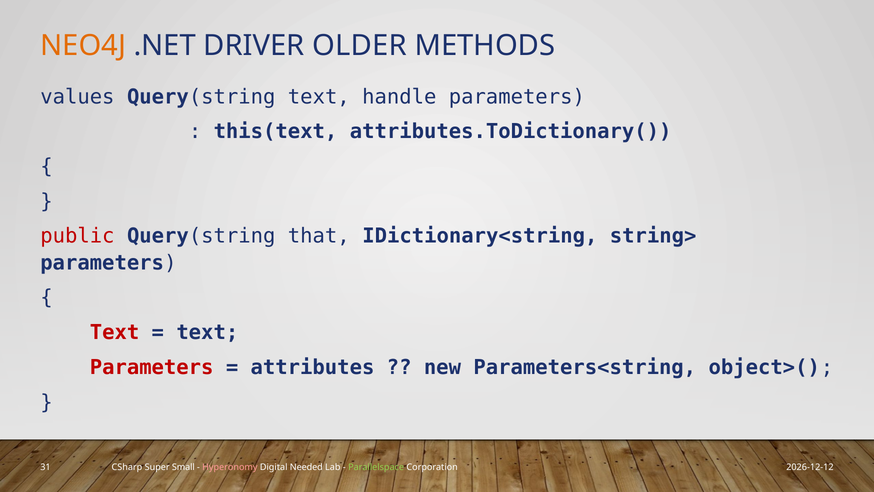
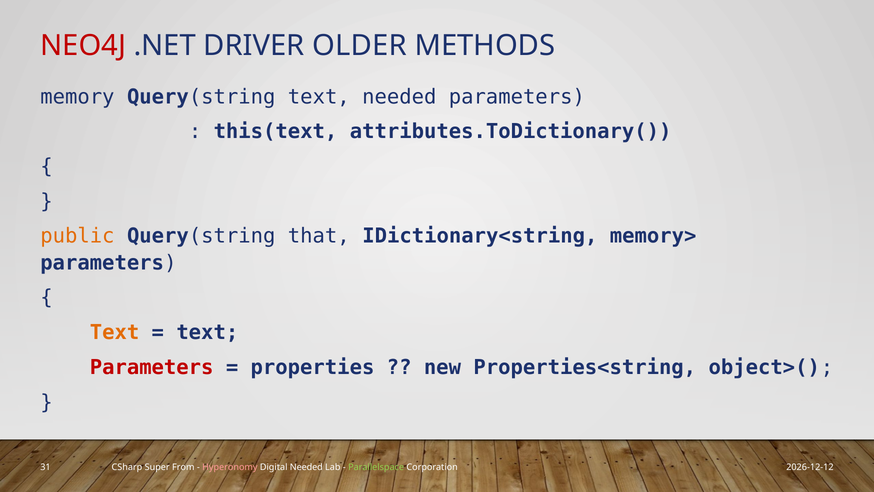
NEO4J colour: orange -> red (83, 46)
values: values -> memory (77, 97)
text handle: handle -> needed (399, 97)
public colour: red -> orange (77, 236)
string>: string> -> memory> (653, 236)
Text colour: red -> orange (115, 332)
attributes: attributes -> properties (312, 367)
Parameters<string: Parameters<string -> Properties<string (585, 367)
Small: Small -> From (183, 467)
